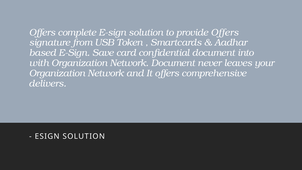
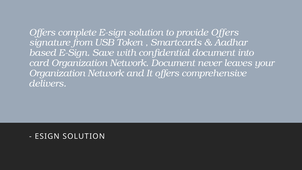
card: card -> with (126, 53)
with: with -> card (39, 63)
